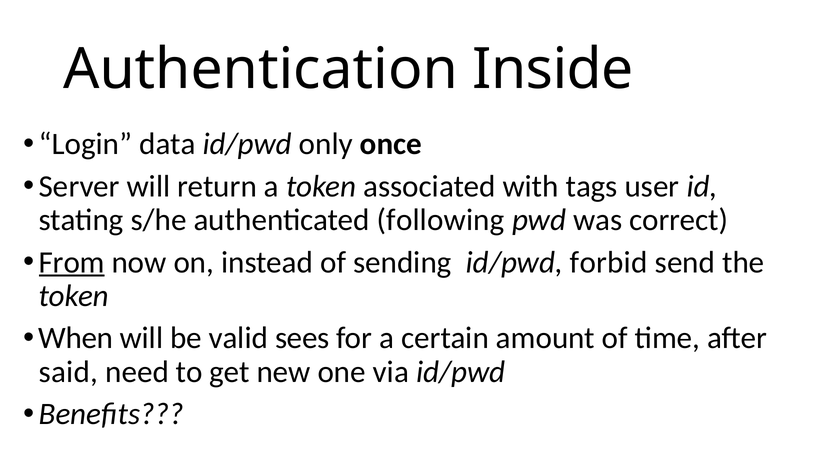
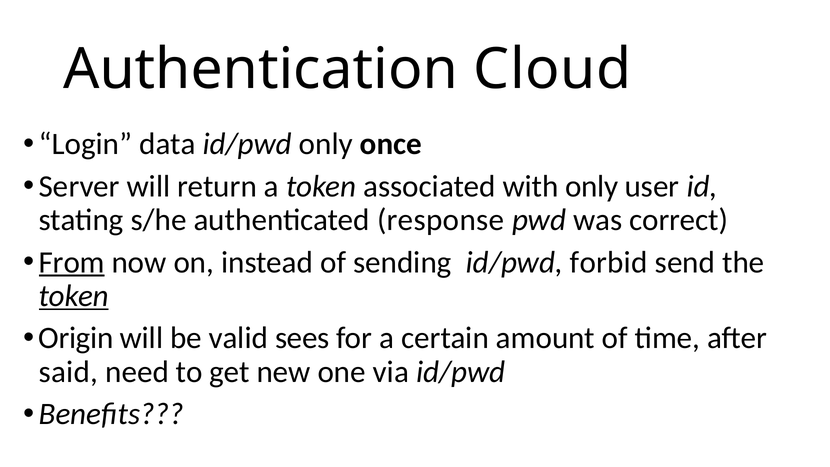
Inside: Inside -> Cloud (552, 70)
with tags: tags -> only (592, 186)
following: following -> response (441, 220)
token underline: none -> present (74, 296)
When: When -> Origin (76, 338)
